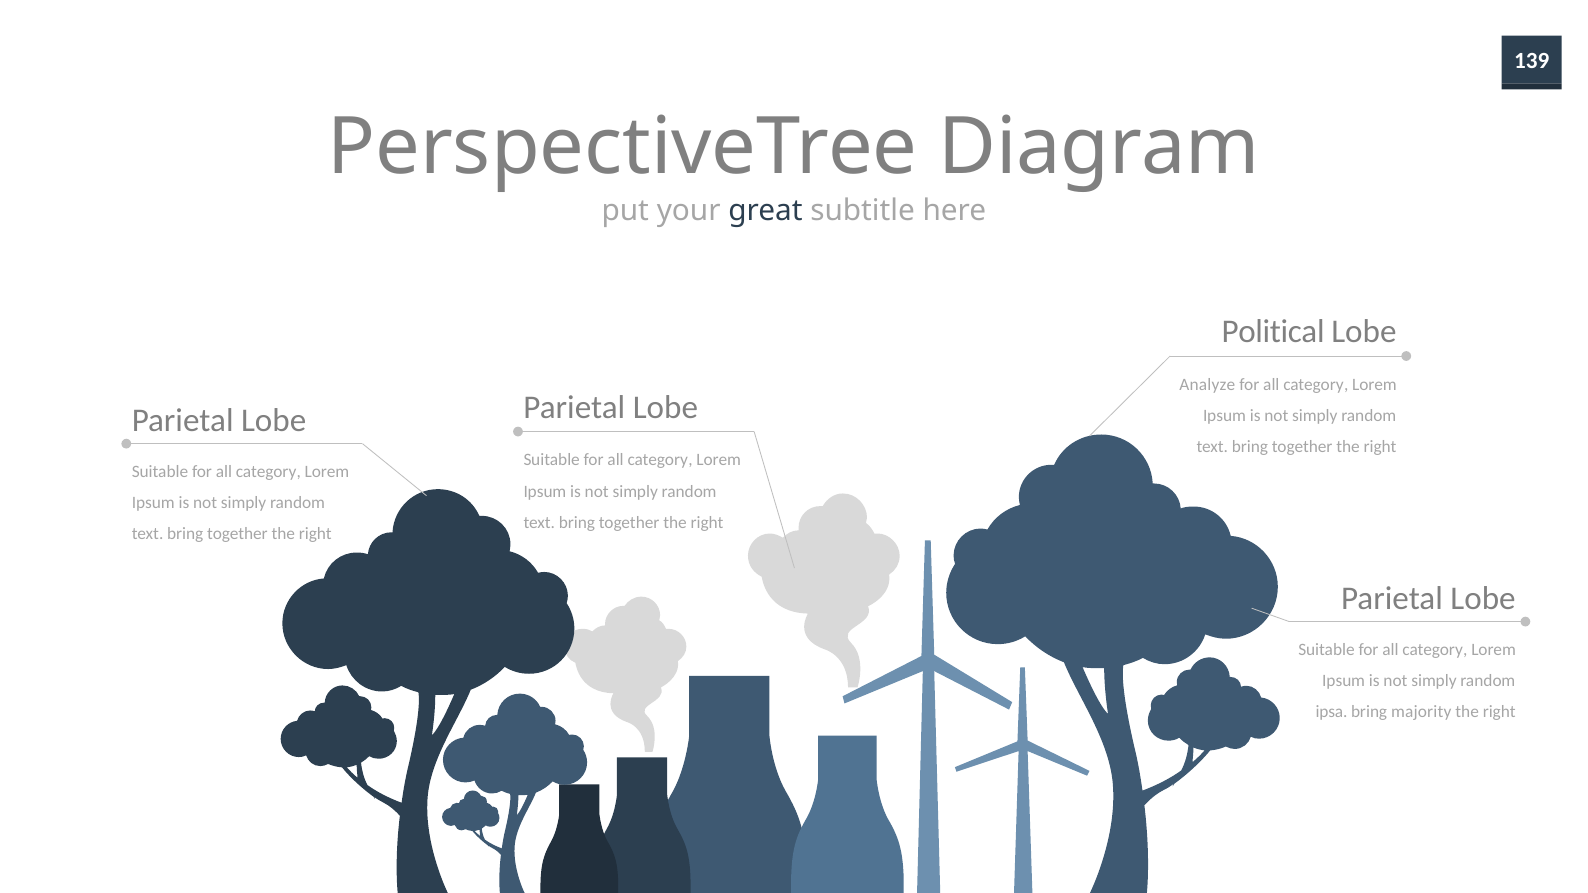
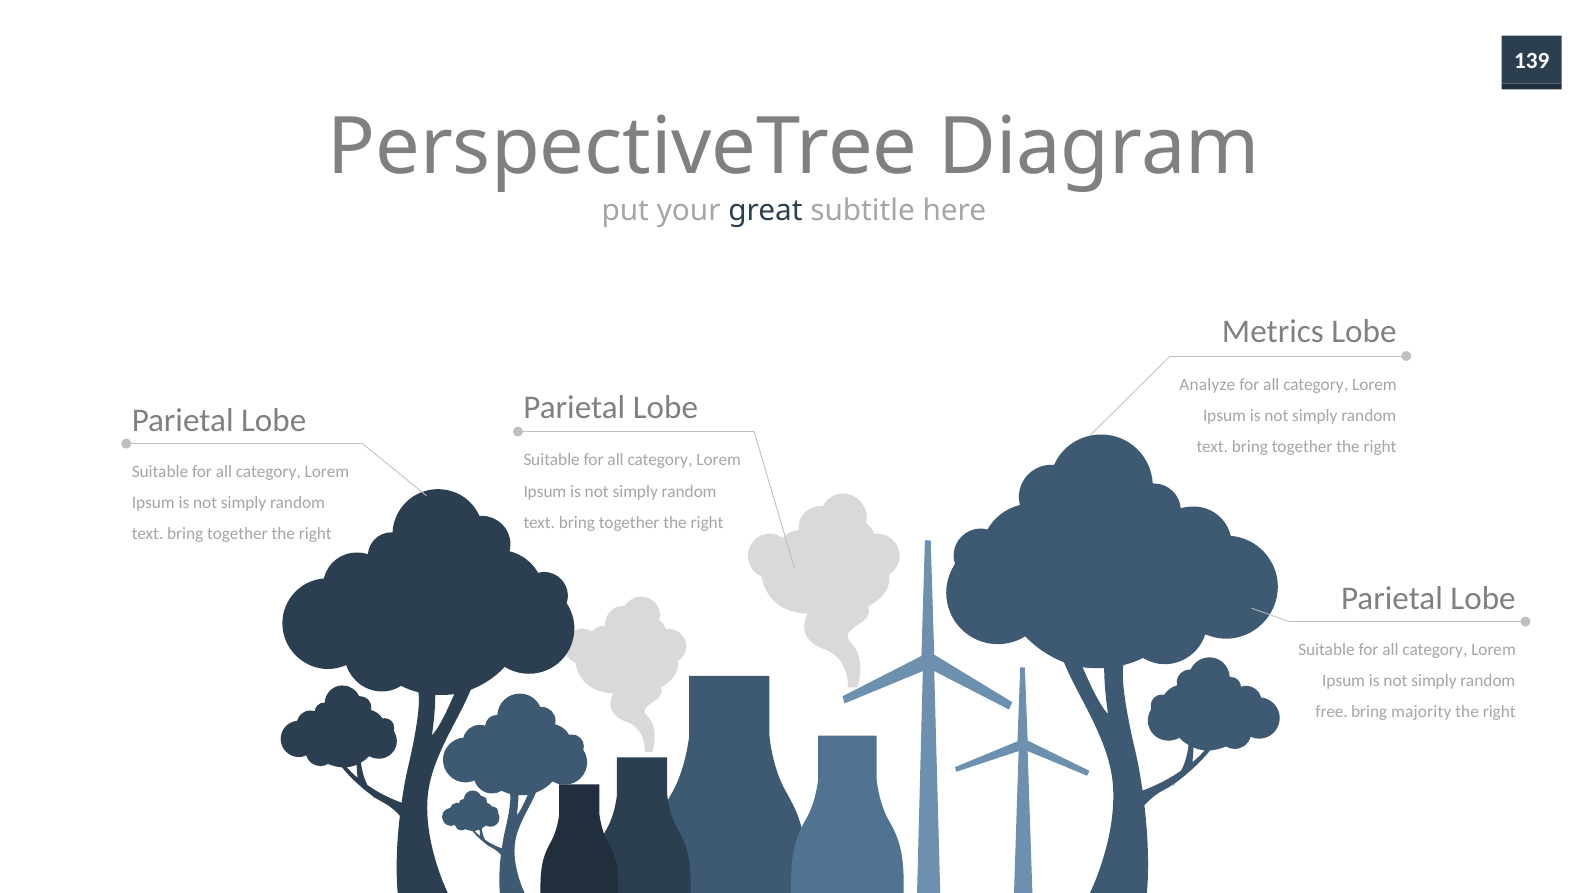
Political: Political -> Metrics (1273, 332)
ipsa: ipsa -> free (1332, 712)
